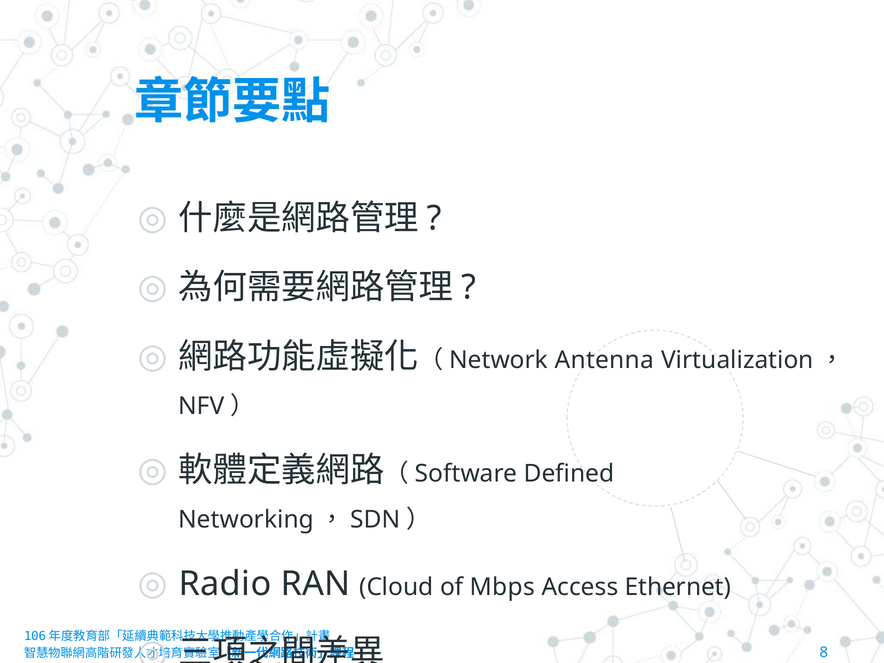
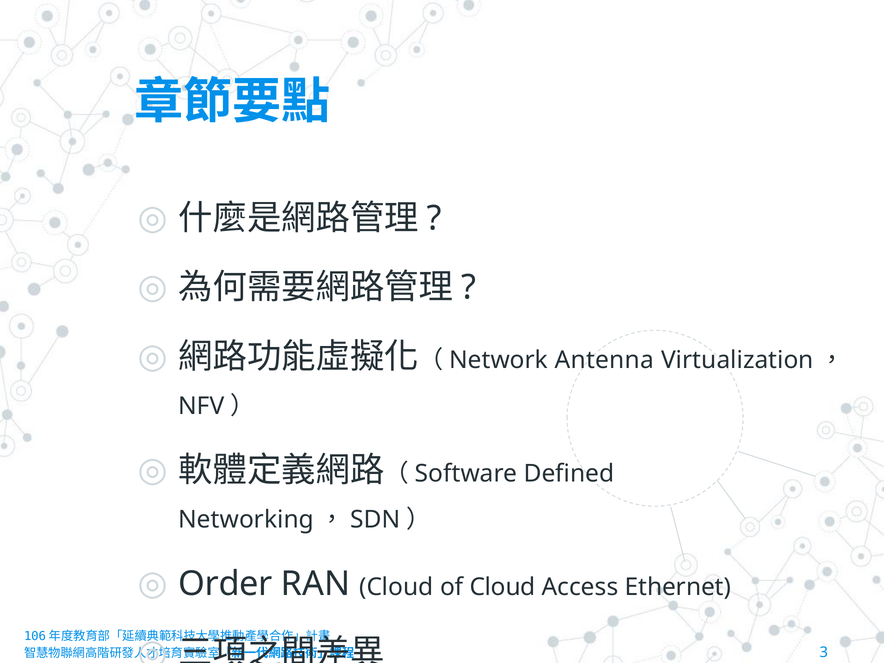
Radio: Radio -> Order (225, 584)
of Mbps: Mbps -> Cloud (503, 587)
8: 8 -> 3 (824, 653)
